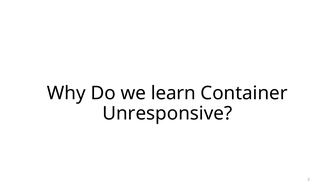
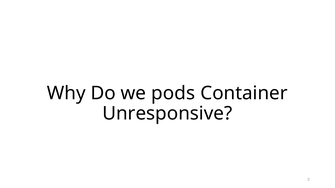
learn: learn -> pods (173, 93)
